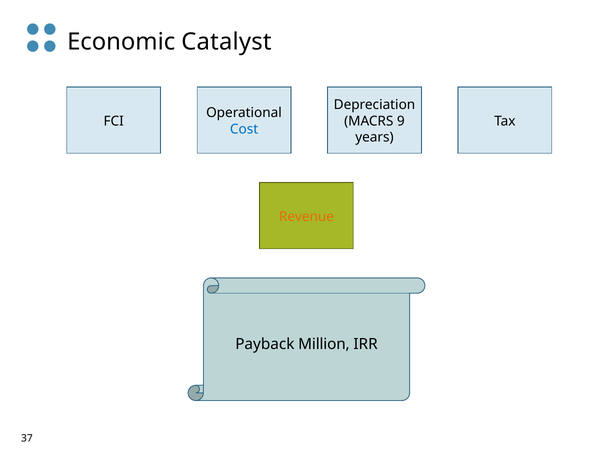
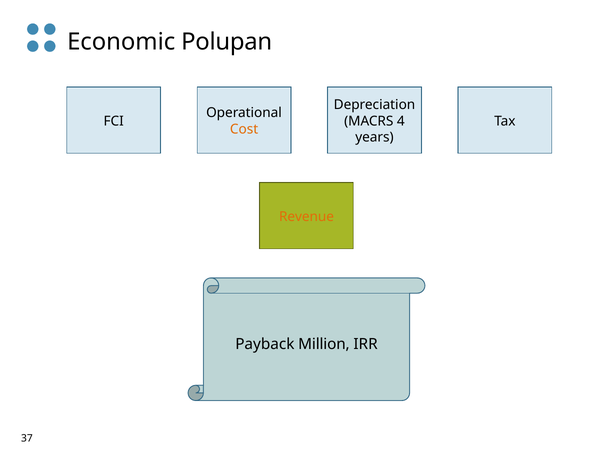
Catalyst: Catalyst -> Polupan (227, 42)
9: 9 -> 4 (401, 121)
Cost colour: blue -> orange (244, 129)
